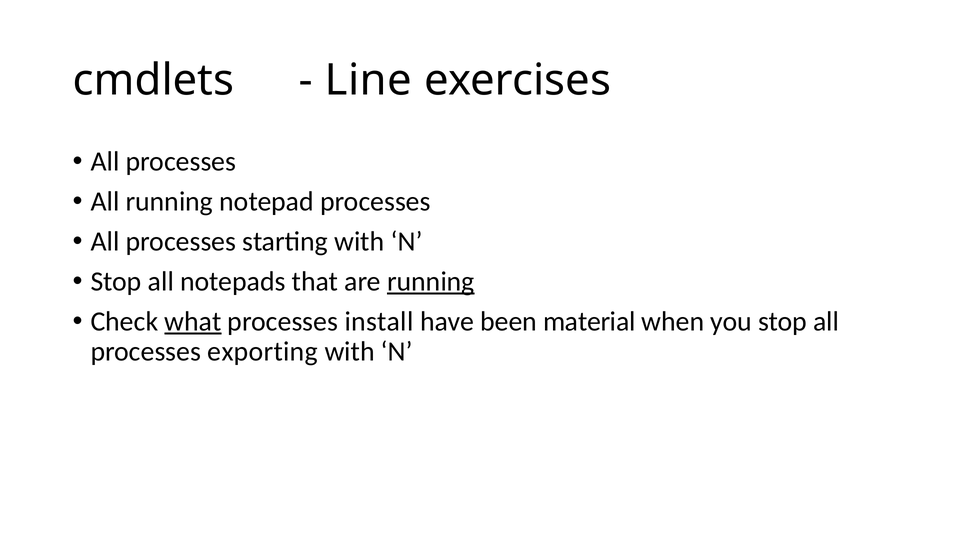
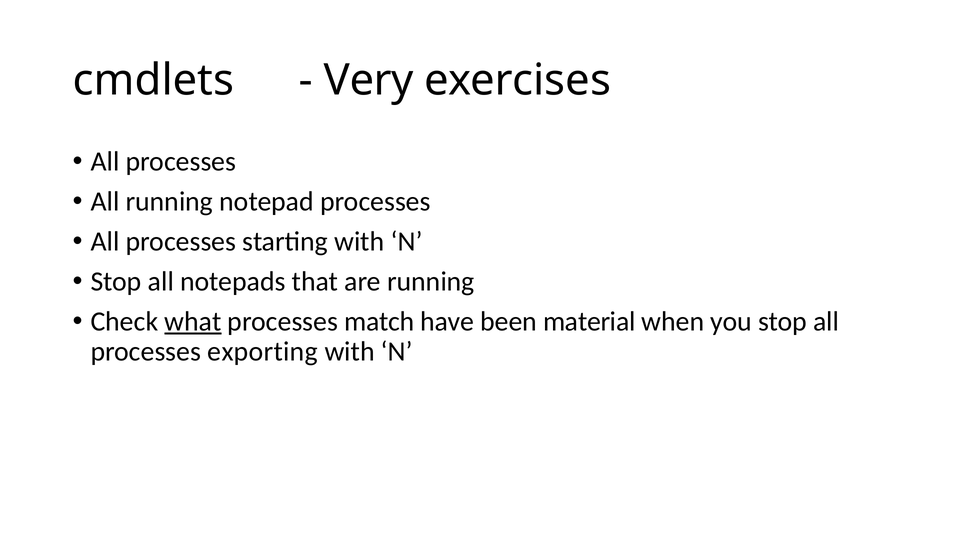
Line: Line -> Very (369, 80)
running underline: present -> none (431, 281)
install: install -> match (379, 321)
